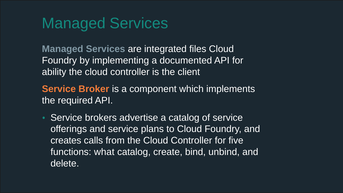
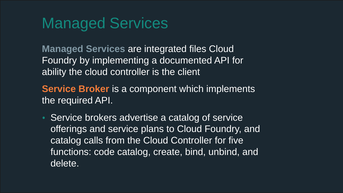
creates: creates -> catalog (66, 140)
what: what -> code (104, 152)
